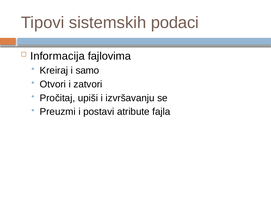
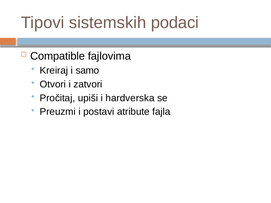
Informacija: Informacija -> Compatible (58, 56)
izvršavanju: izvršavanju -> hardverska (130, 98)
